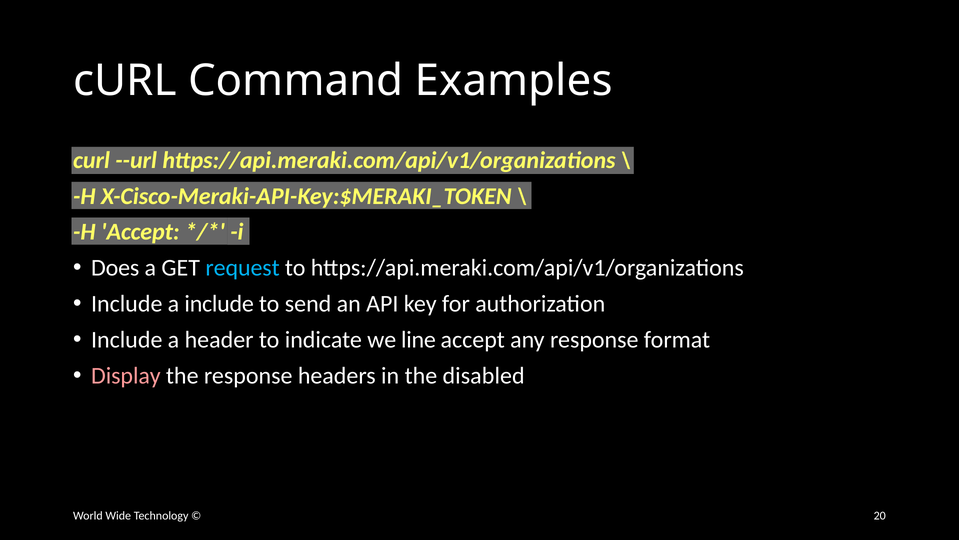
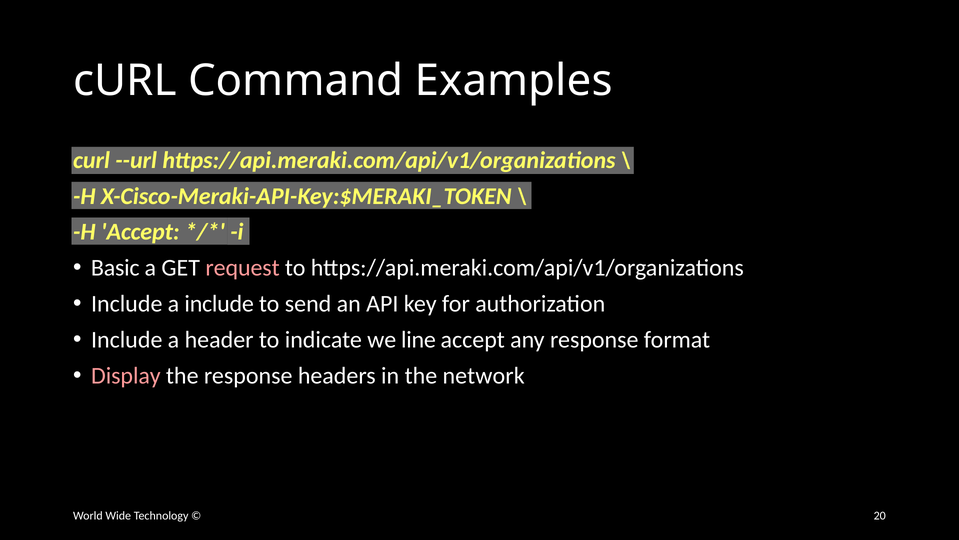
Does: Does -> Basic (115, 268)
request colour: light blue -> pink (243, 268)
disabled: disabled -> network (484, 375)
